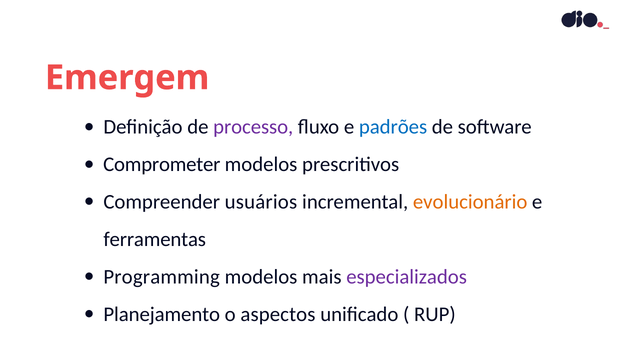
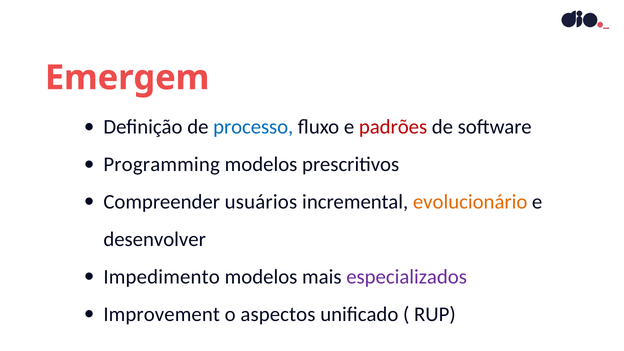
processo colour: purple -> blue (253, 127)
padrões colour: blue -> red (393, 127)
Comprometer: Comprometer -> Programming (162, 164)
ferramentas: ferramentas -> desenvolver (155, 239)
Programming: Programming -> Impedimento (162, 277)
Planejamento: Planejamento -> Improvement (162, 314)
